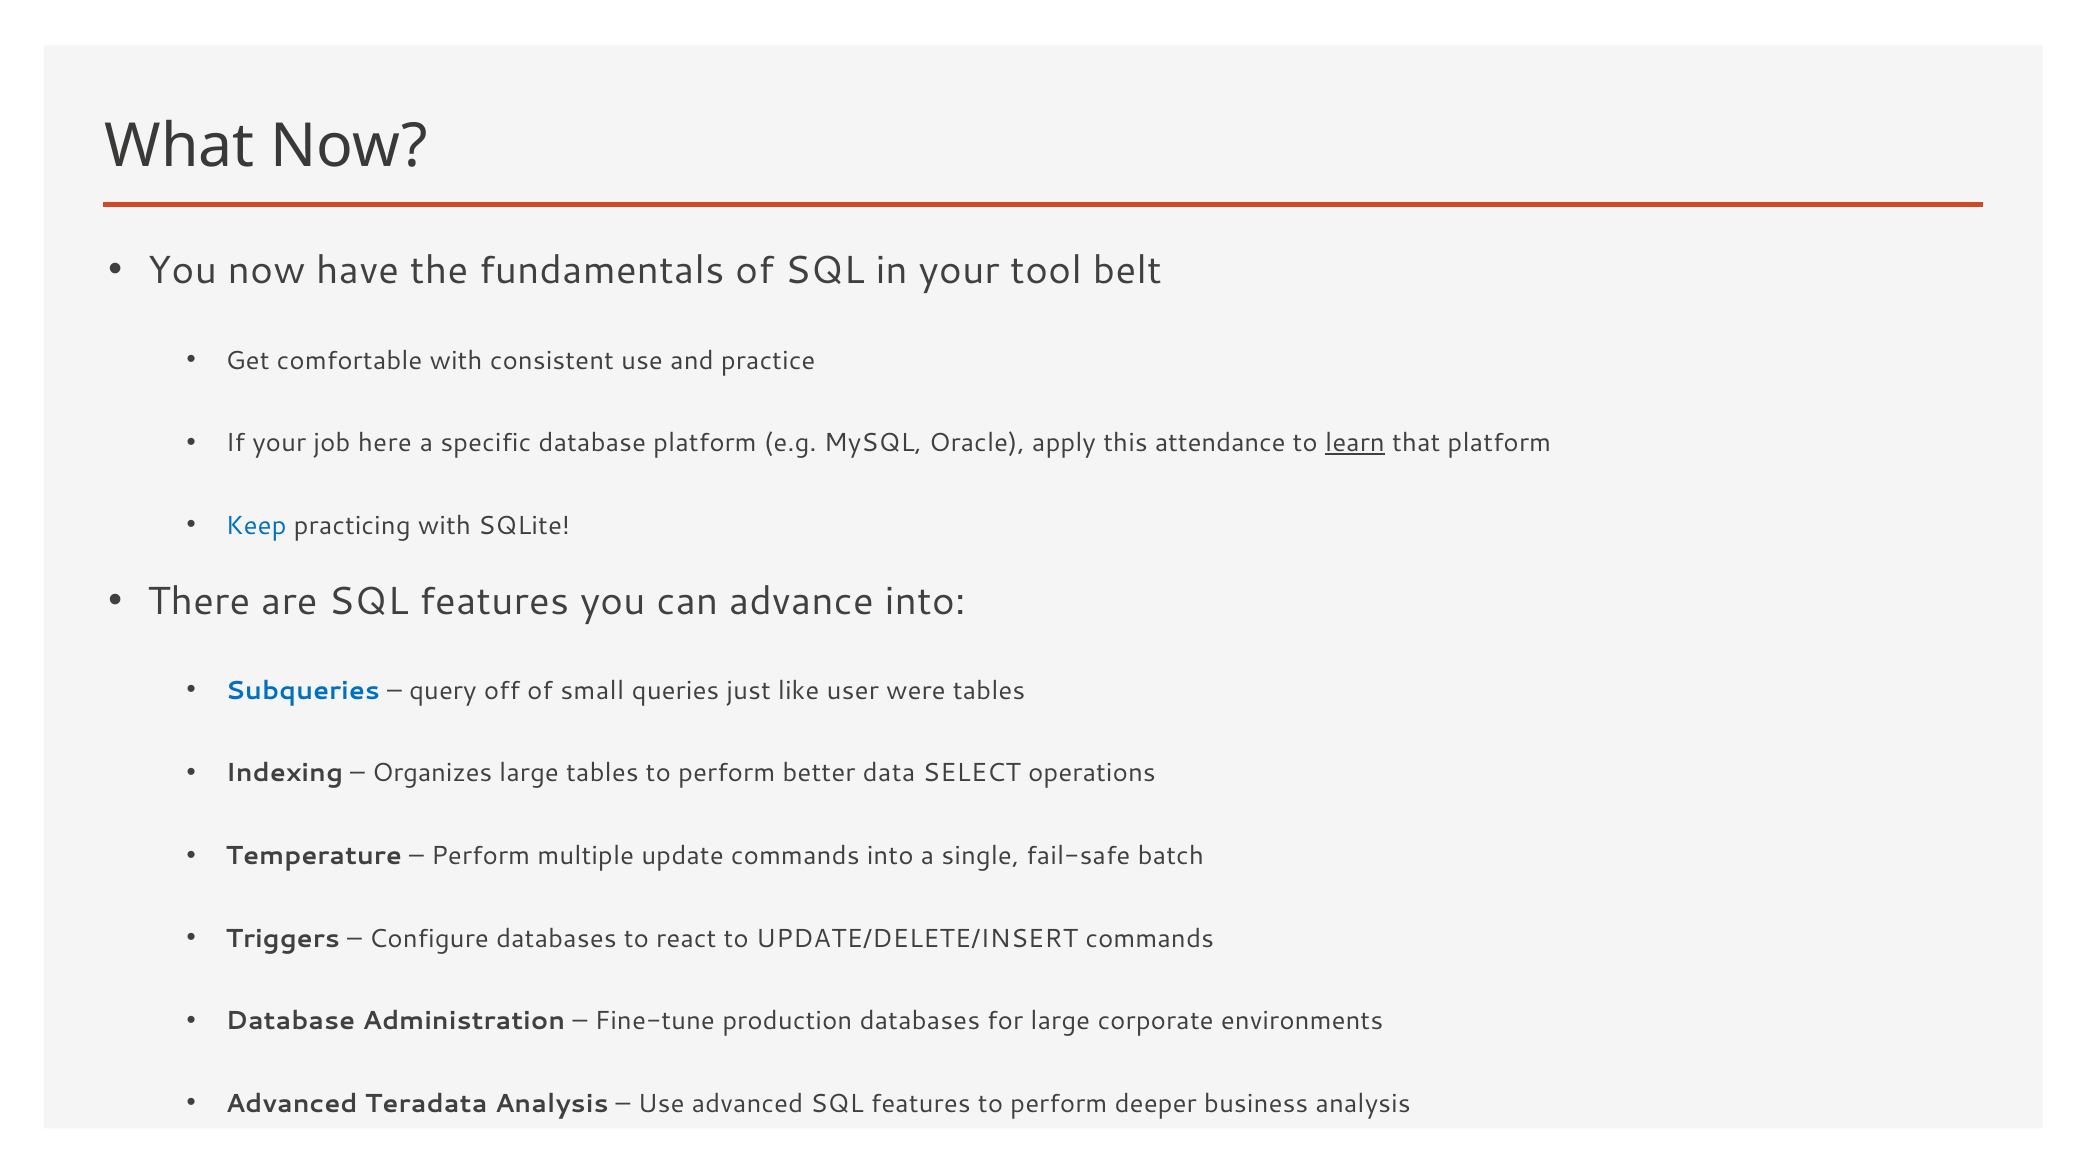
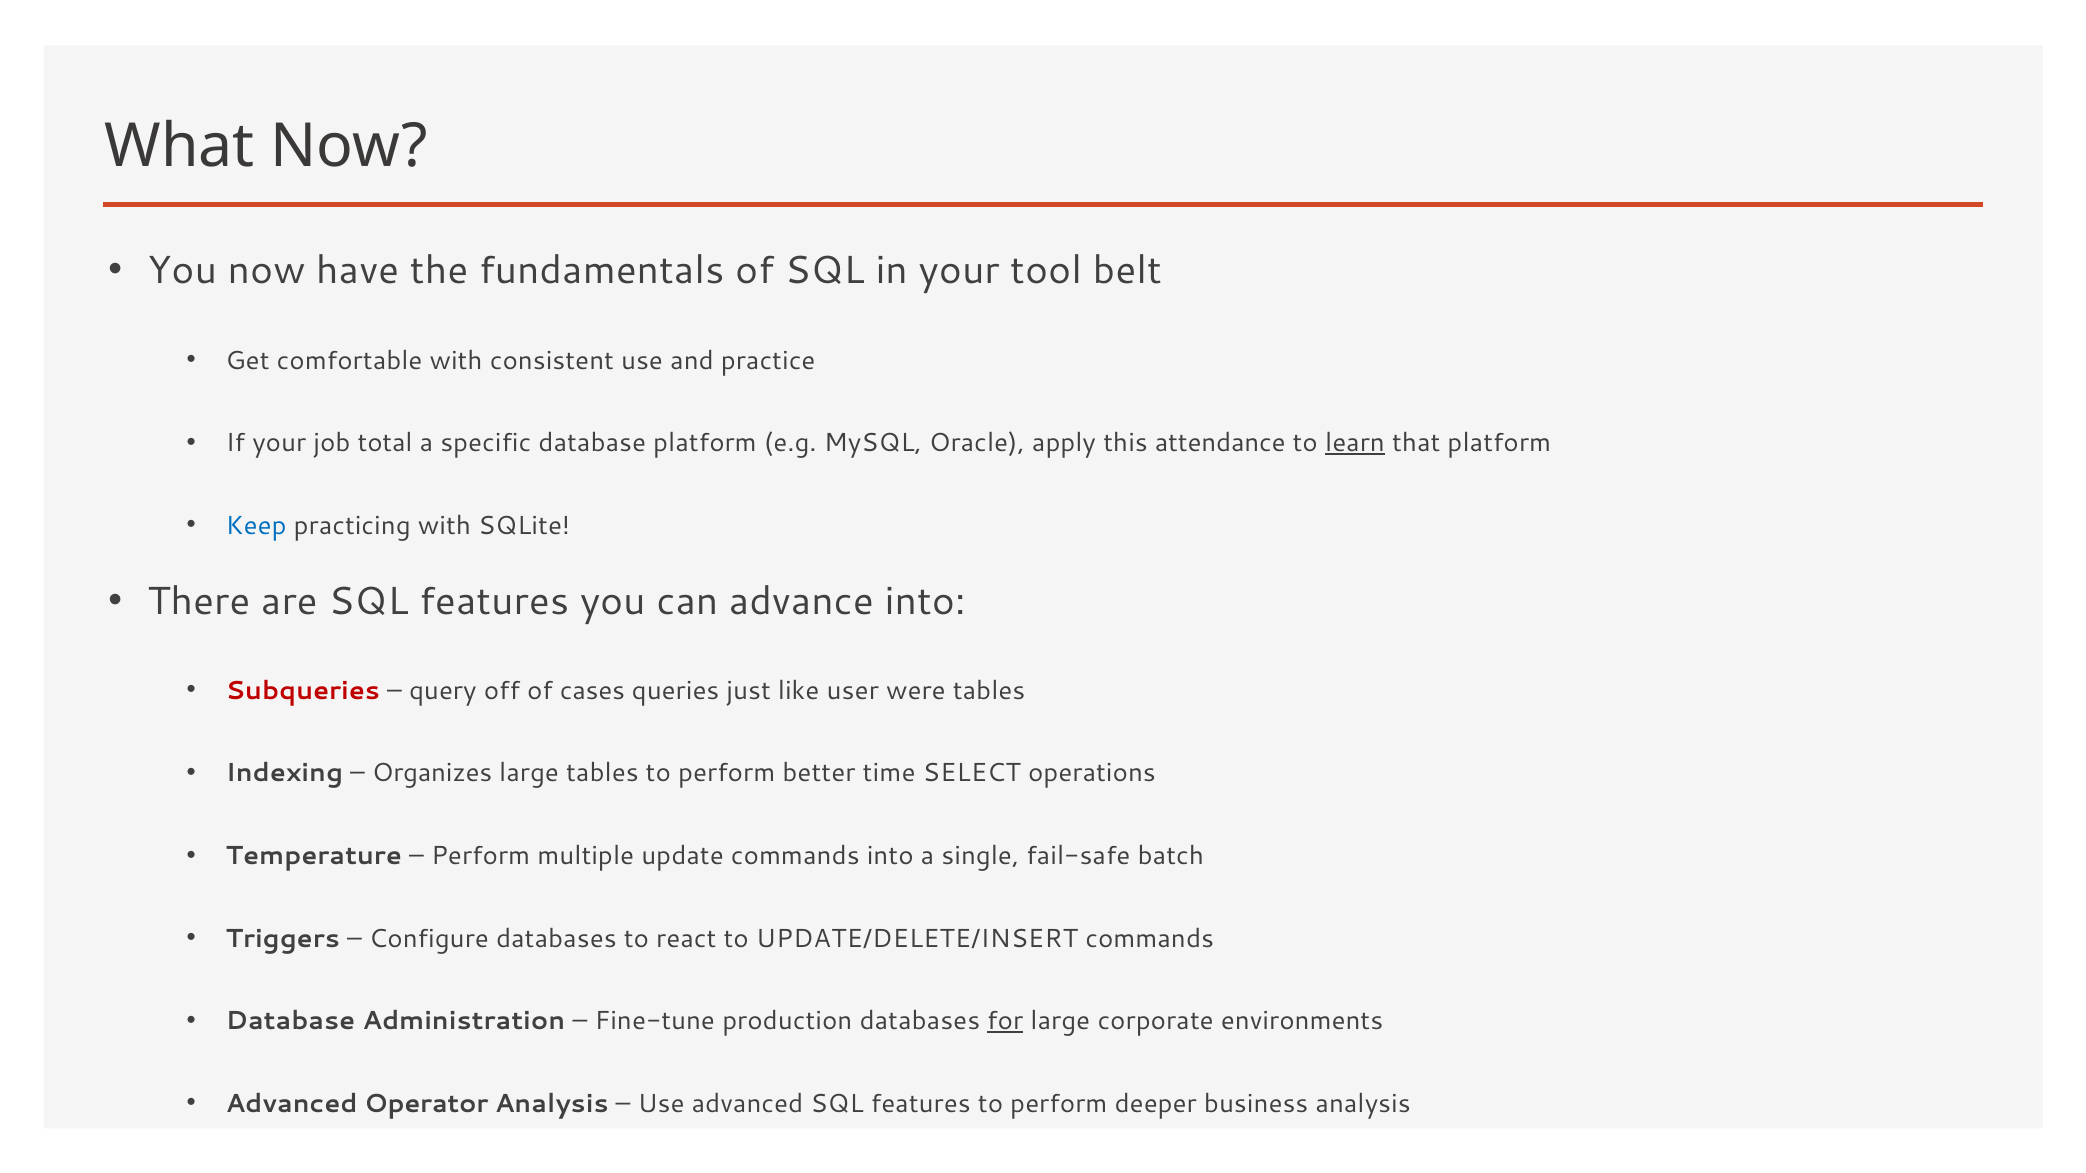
here: here -> total (385, 443)
Subqueries colour: blue -> red (303, 691)
small: small -> cases (593, 691)
data: data -> time (889, 774)
for underline: none -> present (1005, 1021)
Teradata: Teradata -> Operator (426, 1104)
